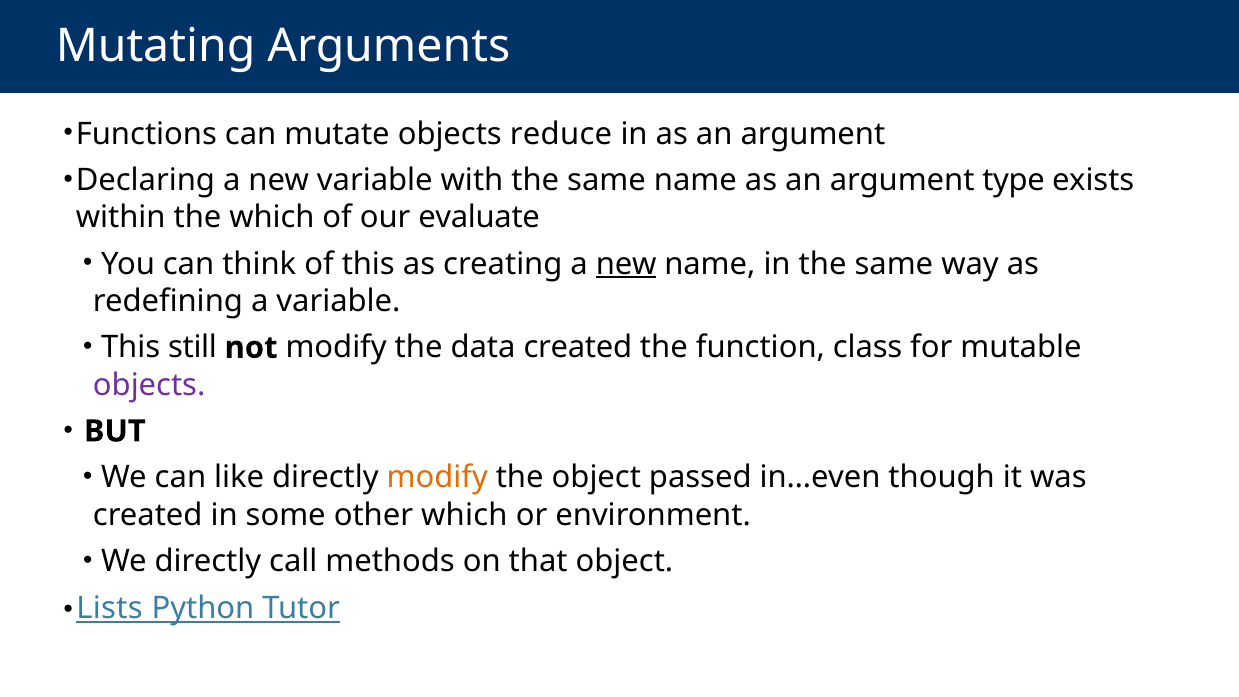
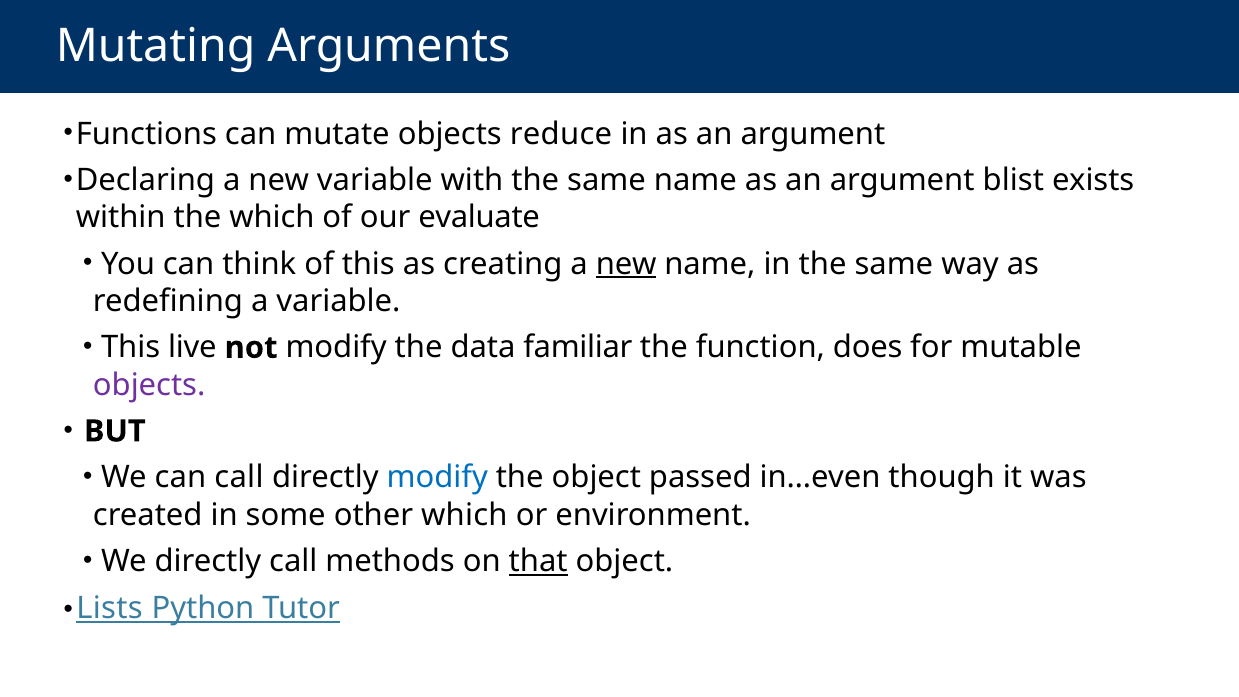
type: type -> blist (1013, 180)
still: still -> live (192, 348)
data created: created -> familiar (578, 348)
class: class -> does (868, 348)
can like: like -> call (239, 478)
modify colour: orange -> blue (437, 478)
that underline: none -> present (538, 561)
